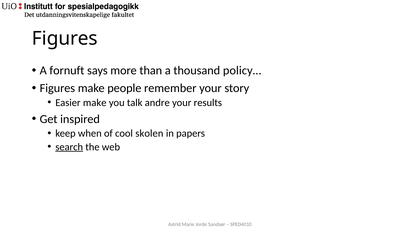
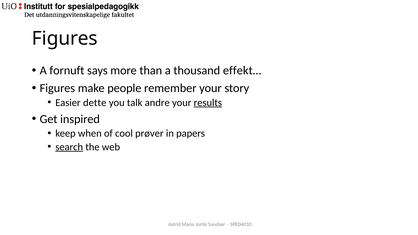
policy…: policy… -> effekt… (242, 71)
Easier make: make -> dette (95, 103)
results underline: none -> present (208, 103)
skolen: skolen -> prøver (149, 134)
